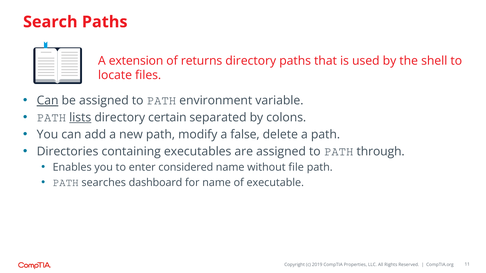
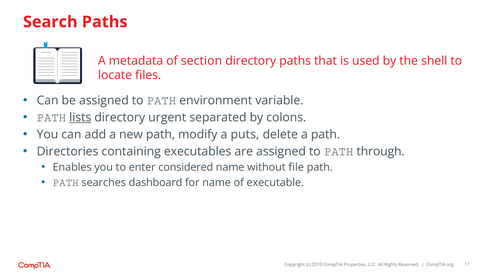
extension: extension -> metadata (136, 61)
returns: returns -> section (201, 61)
Can underline: present -> none (48, 101)
certain: certain -> urgent (167, 118)
false: false -> puts (245, 135)
